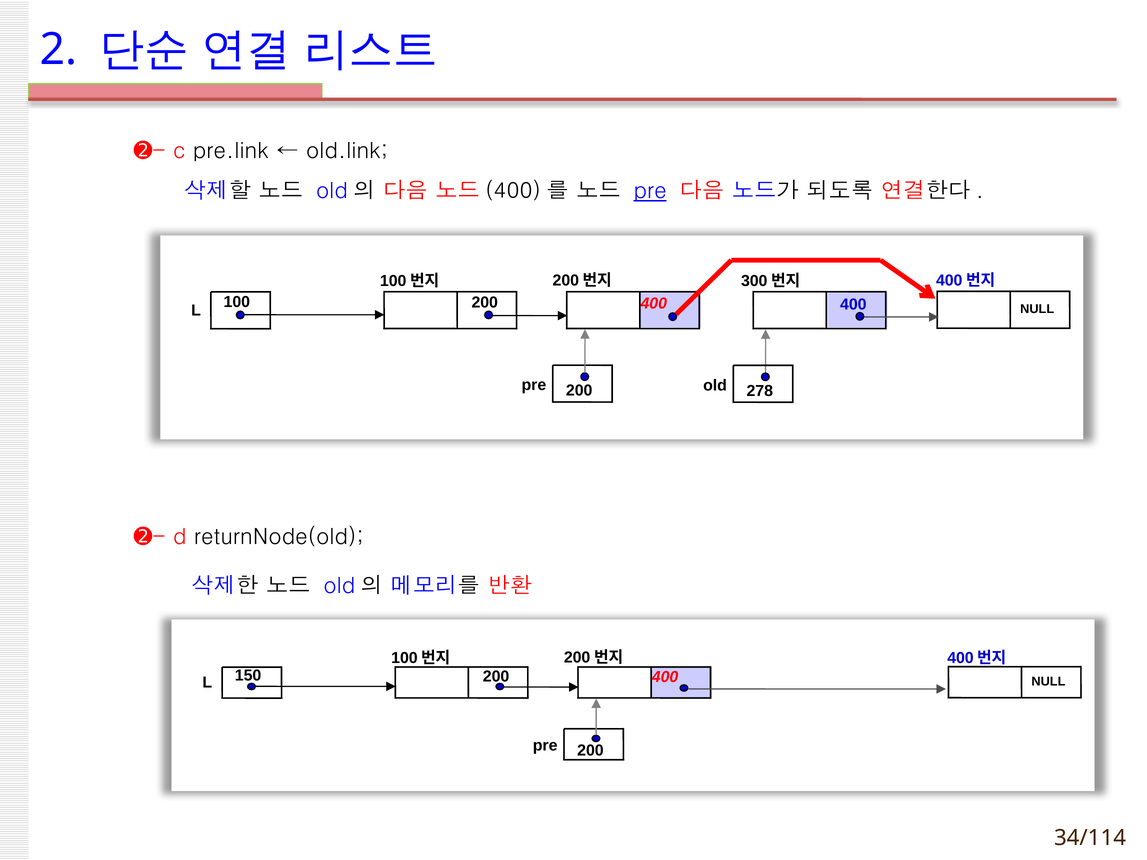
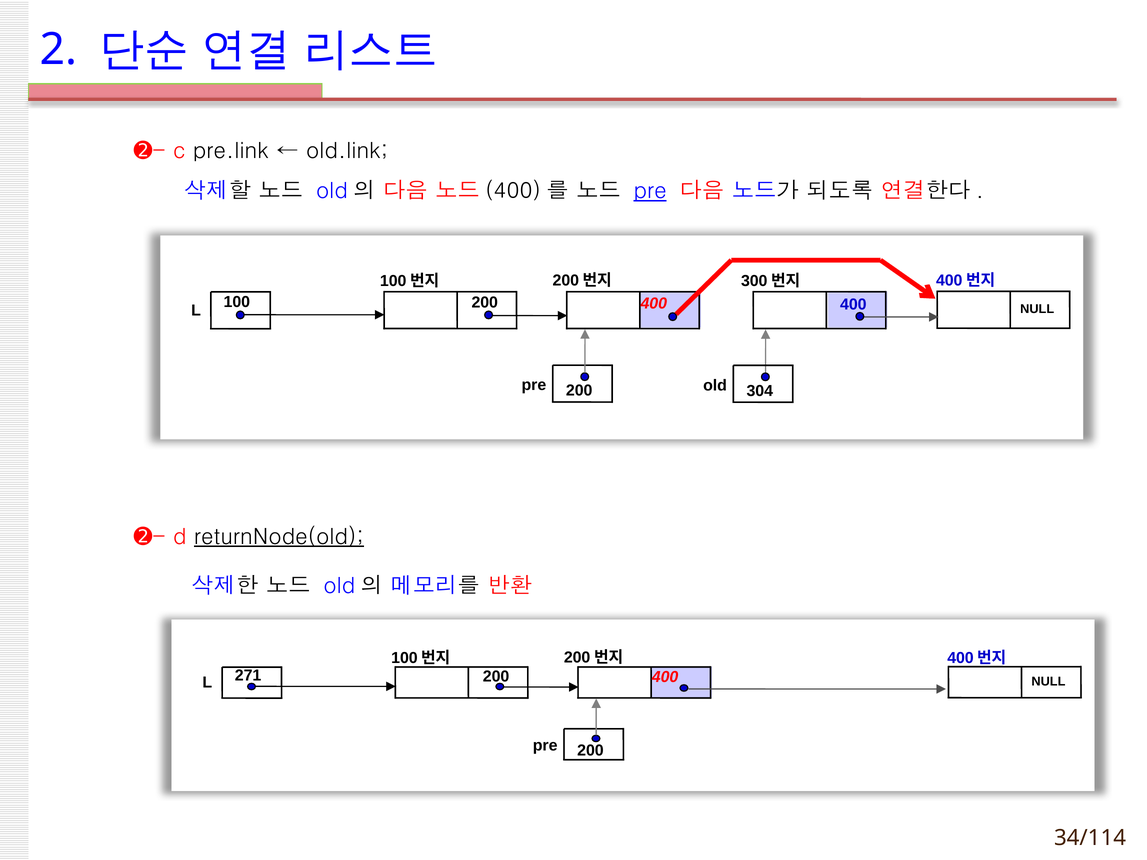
278: 278 -> 304 (760, 391)
returnNode(old underline: none -> present (279, 537)
150: 150 -> 271 (248, 676)
